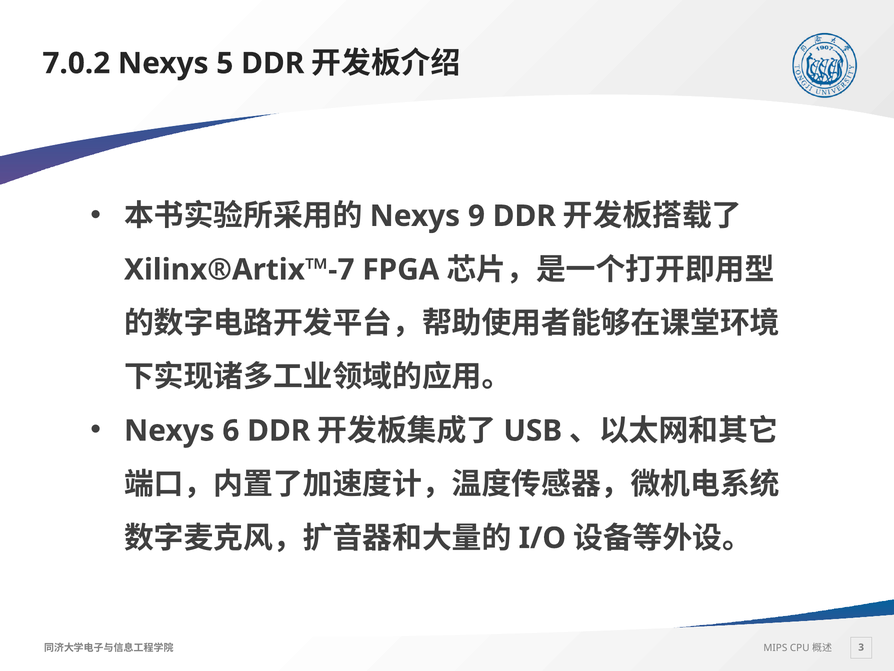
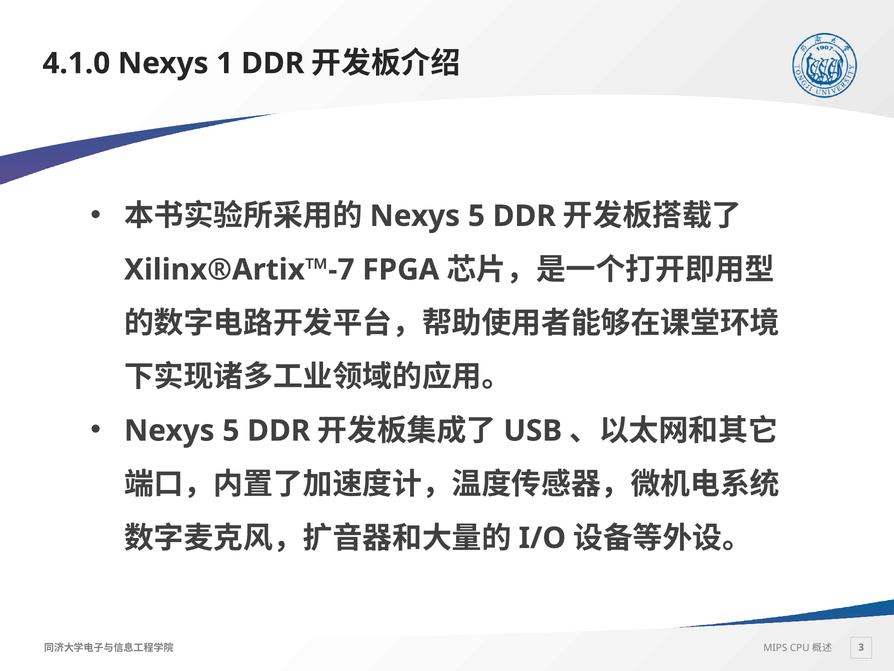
7.0.2: 7.0.2 -> 4.1.0 (76, 63)
5: 5 -> 1 (225, 63)
9: 9 -> 5 (476, 216)
6: 6 -> 5 (231, 430)
